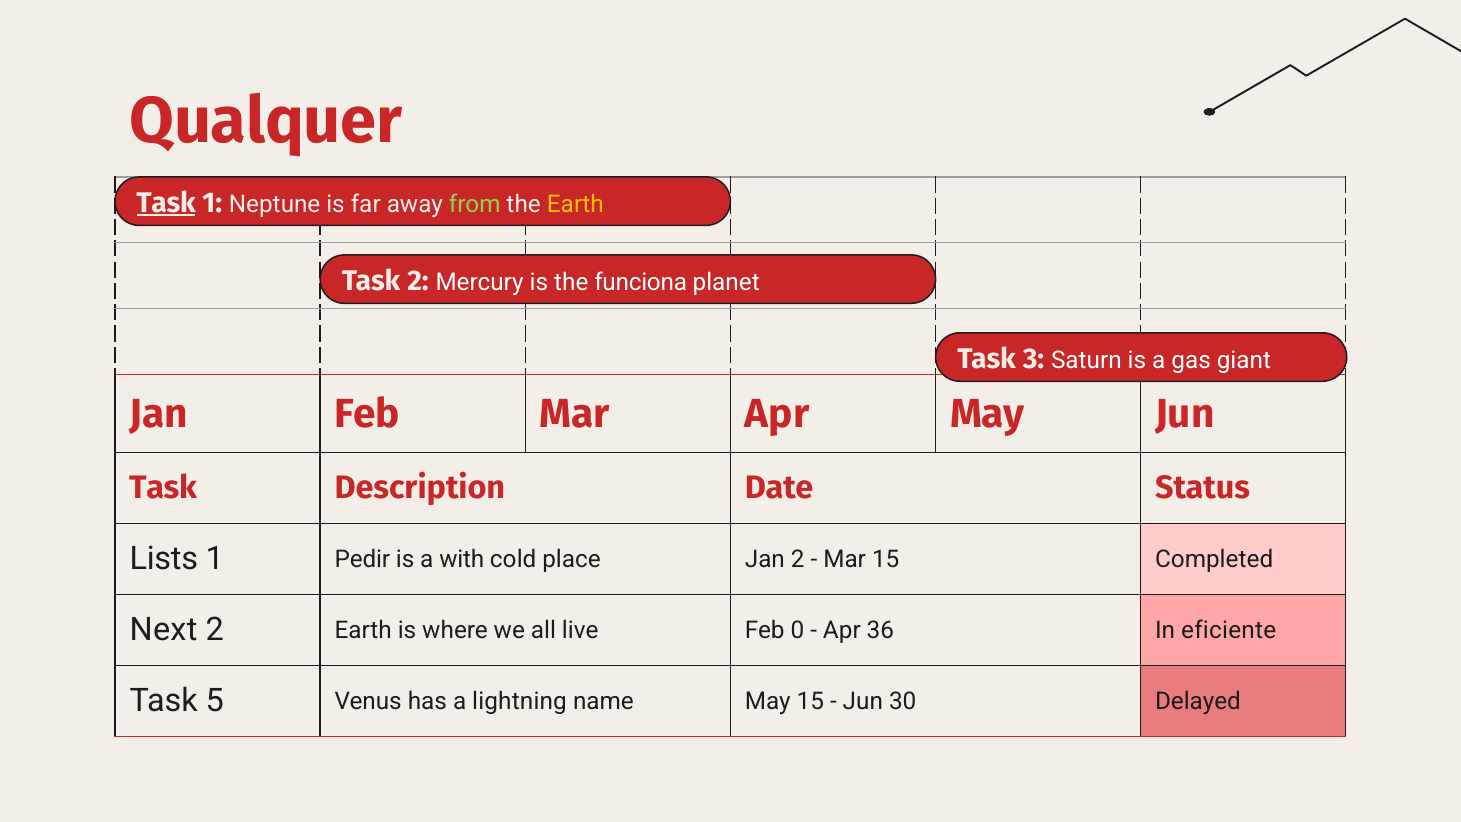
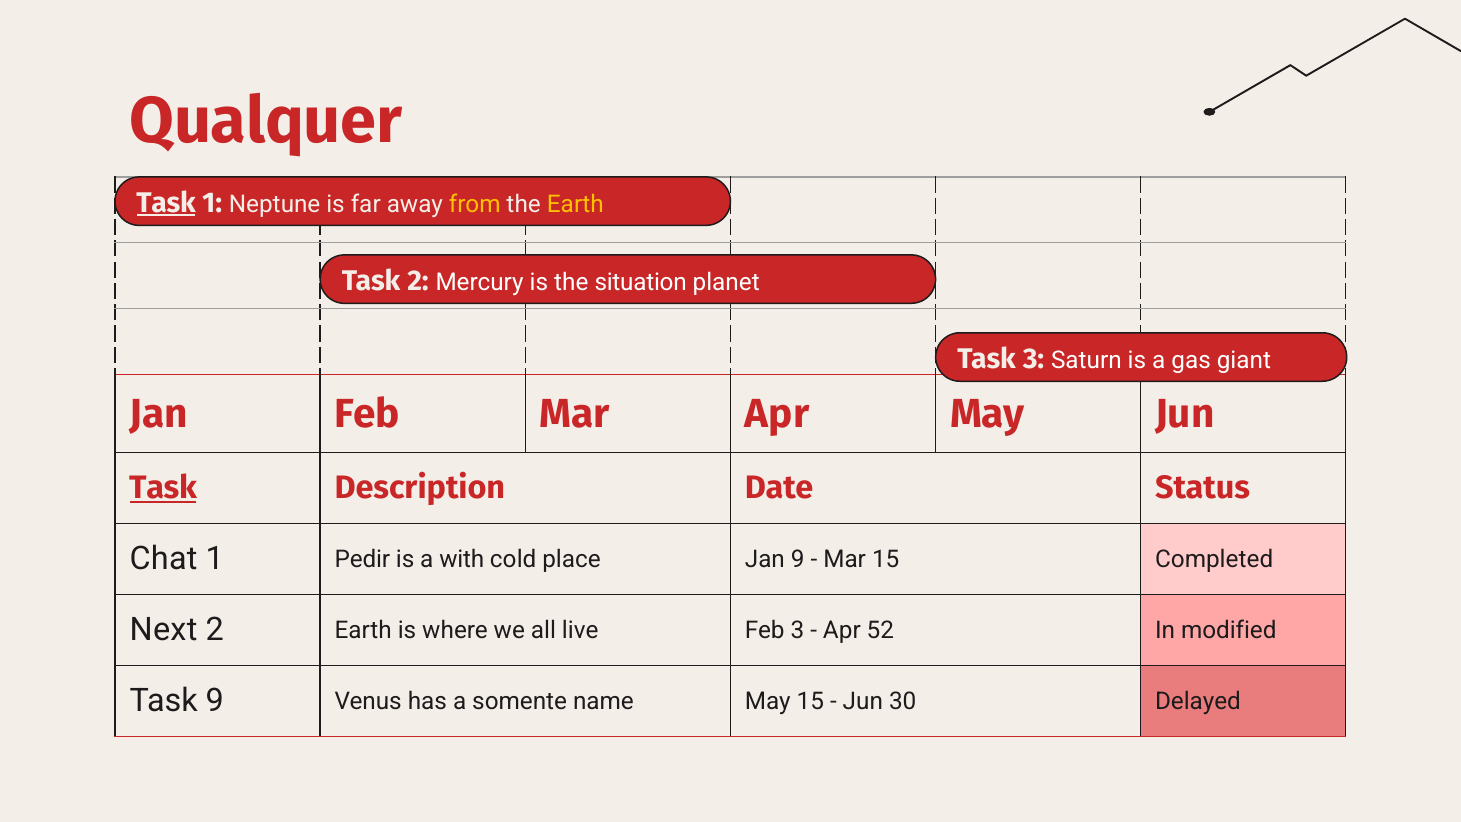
from colour: light green -> yellow (475, 204)
funciona: funciona -> situation (641, 282)
Task underline: none -> present (163, 488)
Lists: Lists -> Chat (164, 559)
Jan 2: 2 -> 9 (798, 559)
Feb 0: 0 -> 3 (797, 630)
36: 36 -> 52 (880, 630)
eficiente: eficiente -> modified (1229, 630)
Task 5: 5 -> 9 (215, 701)
lightning: lightning -> somente (520, 701)
